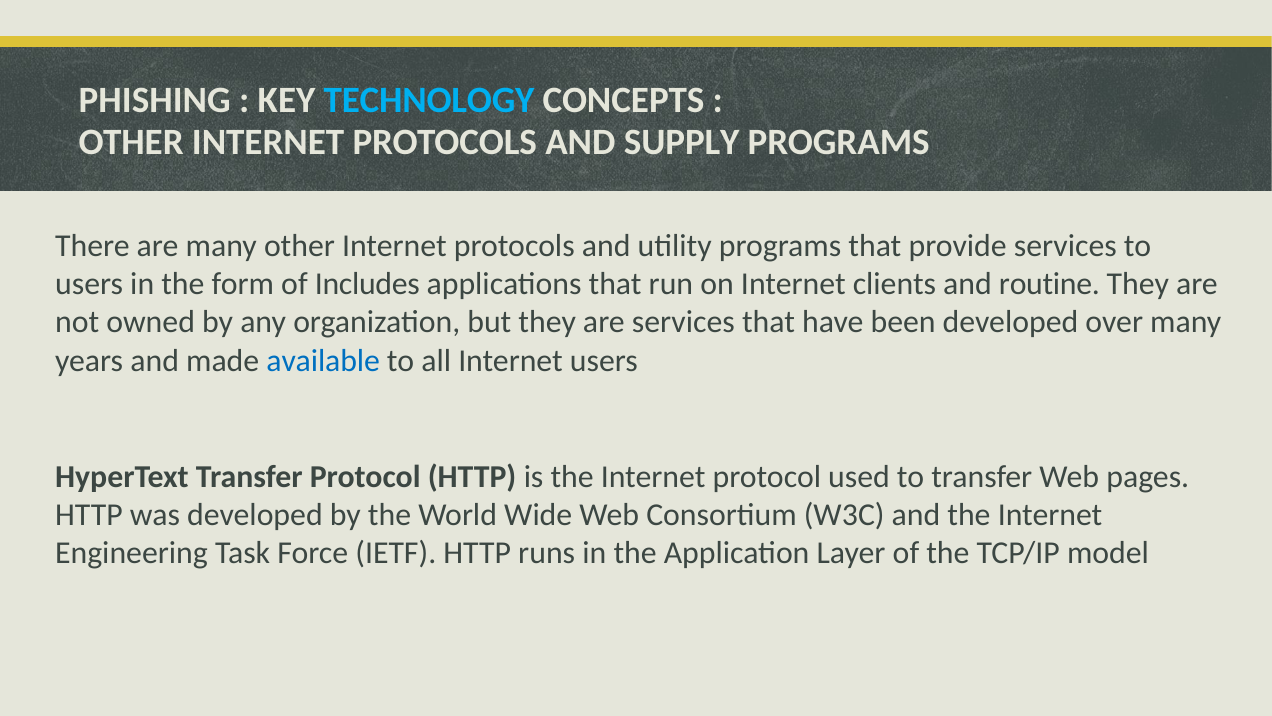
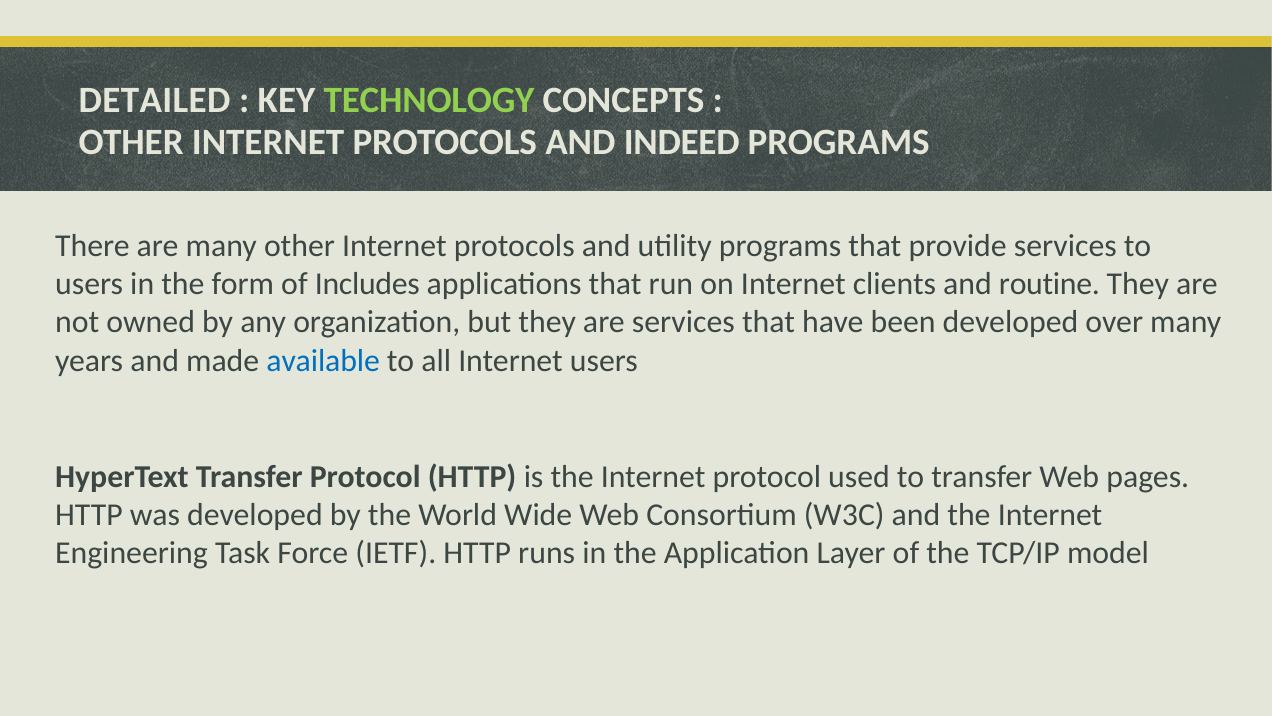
PHISHING: PHISHING -> DETAILED (155, 100)
TECHNOLOGY colour: light blue -> light green (429, 100)
SUPPLY: SUPPLY -> INDEED (682, 142)
